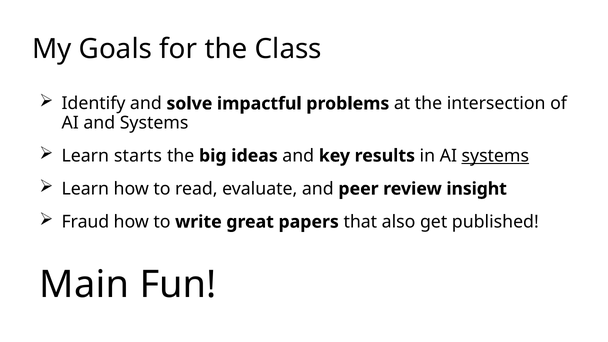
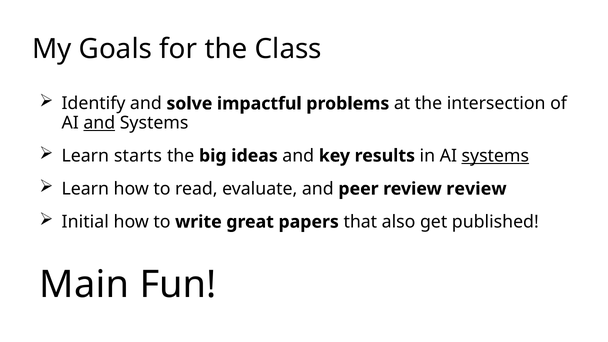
and underline: none -> present (99, 123)
review insight: insight -> review (476, 189)
Fraud: Fraud -> Initial (85, 222)
